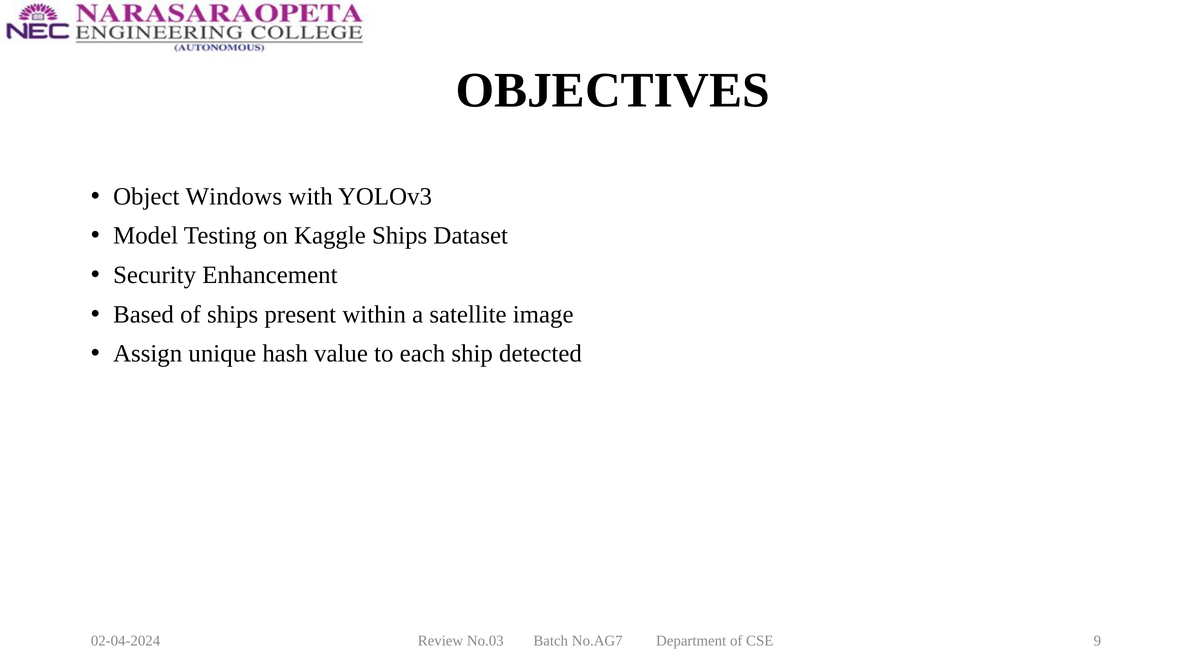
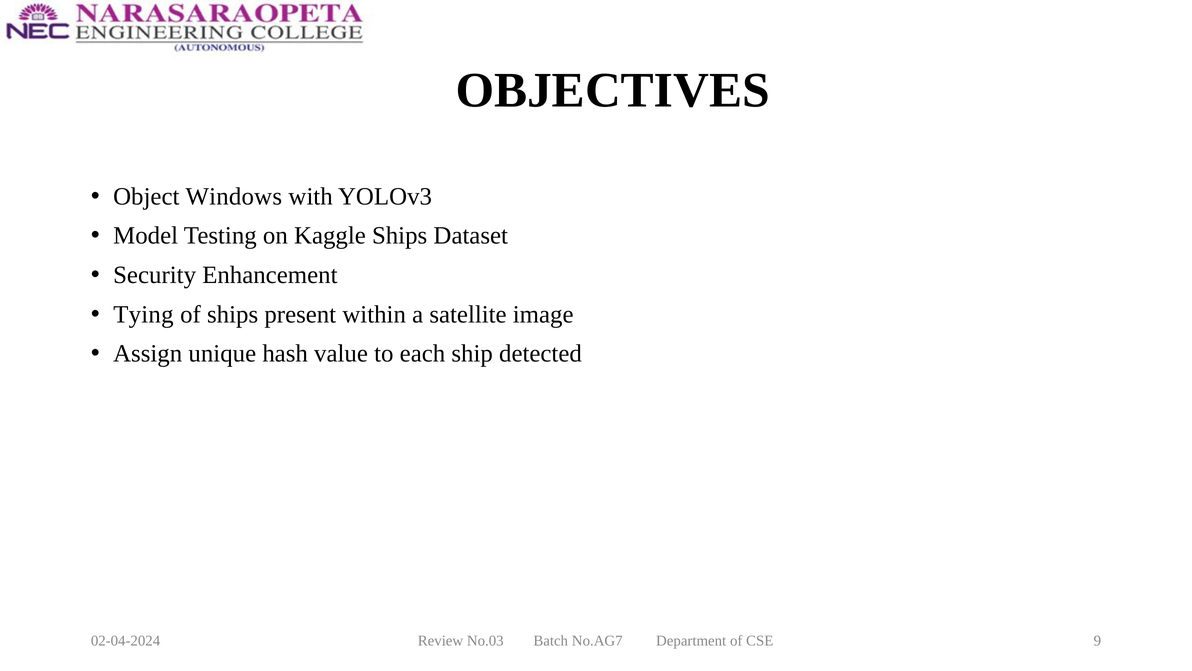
Based: Based -> Tying (143, 314)
